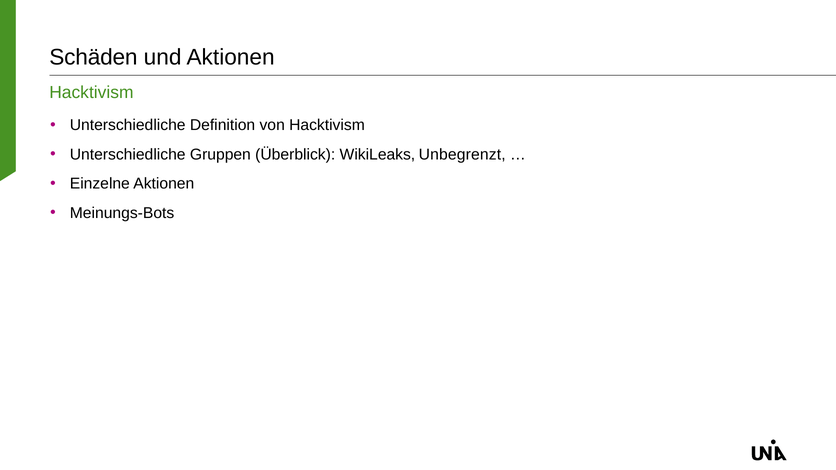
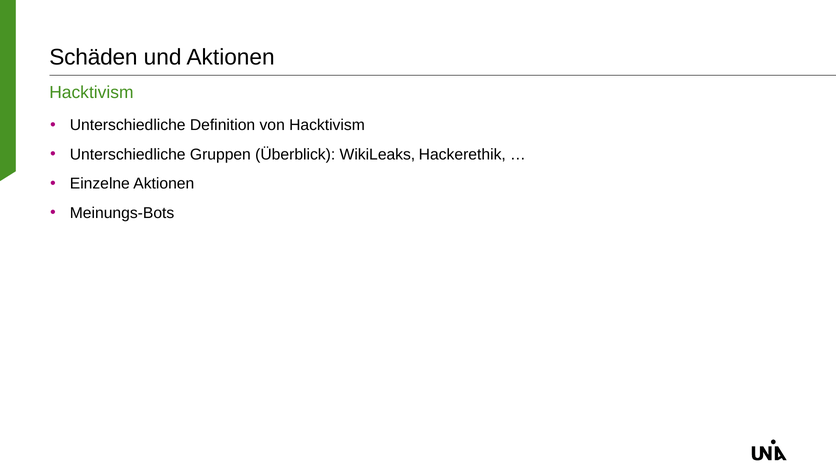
Unbegrenzt: Unbegrenzt -> Hackerethik (462, 155)
